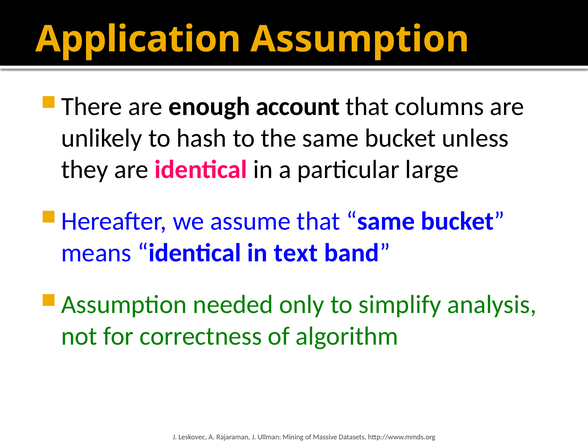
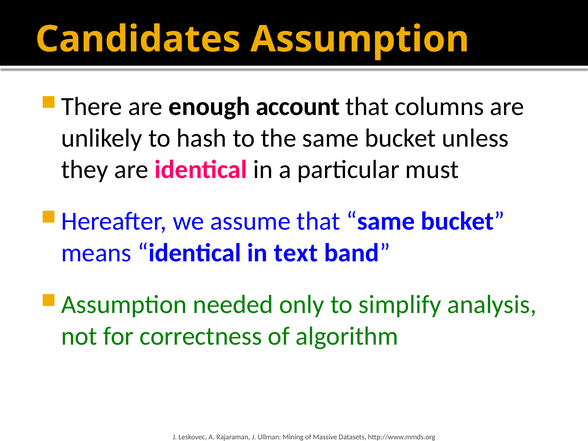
Application: Application -> Candidates (138, 39)
large: large -> must (432, 169)
